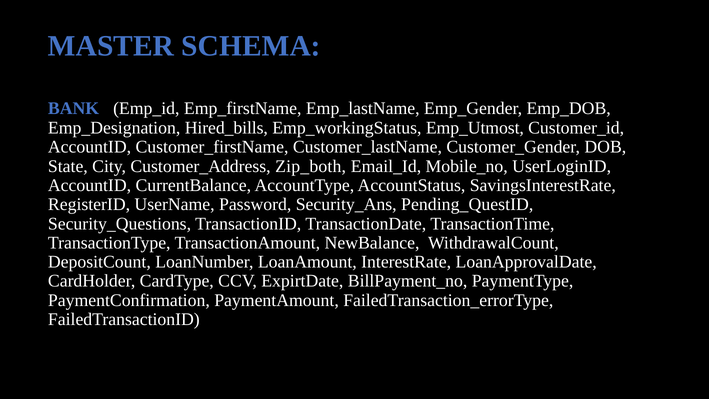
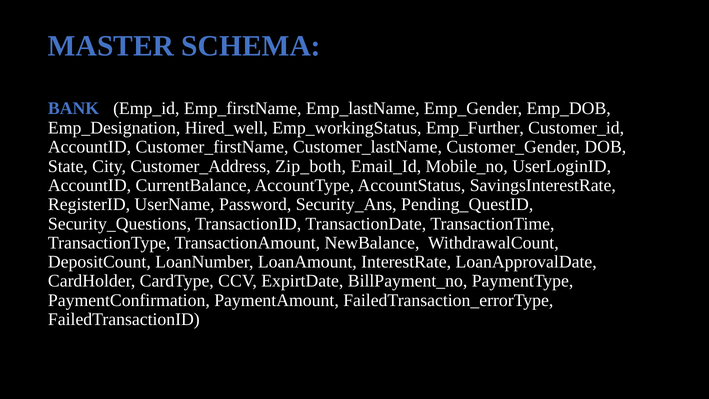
Hired_bills: Hired_bills -> Hired_well (226, 128)
Emp_Utmost: Emp_Utmost -> Emp_Further (475, 128)
